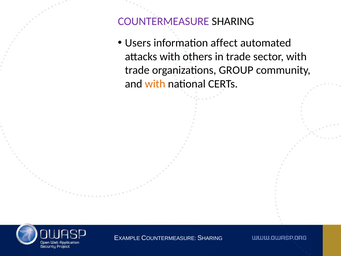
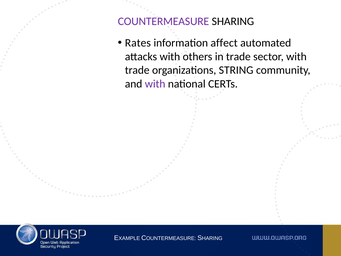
Users: Users -> Rates (138, 43)
GROUP: GROUP -> STRING (236, 70)
with colour: orange -> purple (155, 84)
